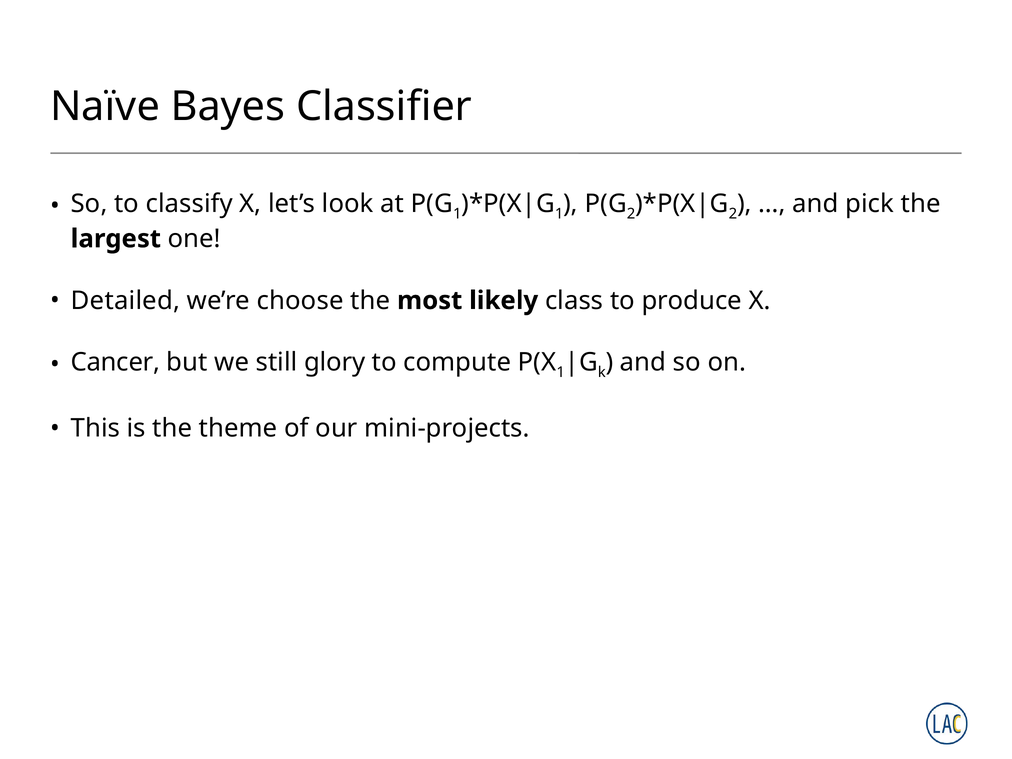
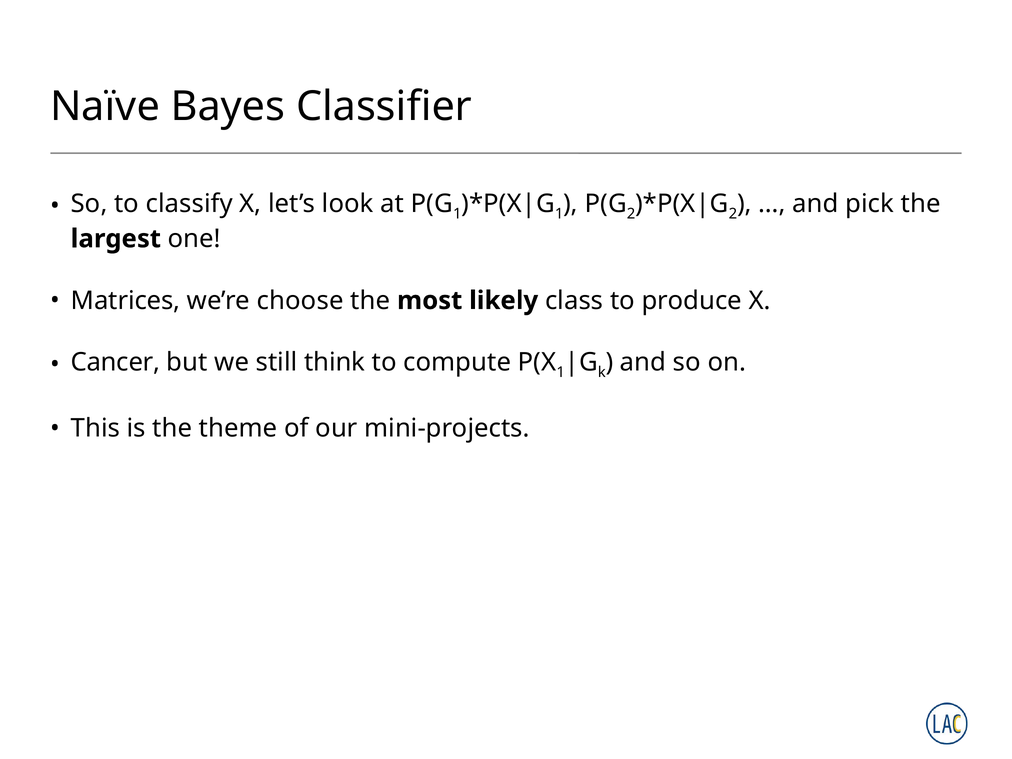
Detailed: Detailed -> Matrices (126, 301)
glory: glory -> think (335, 362)
